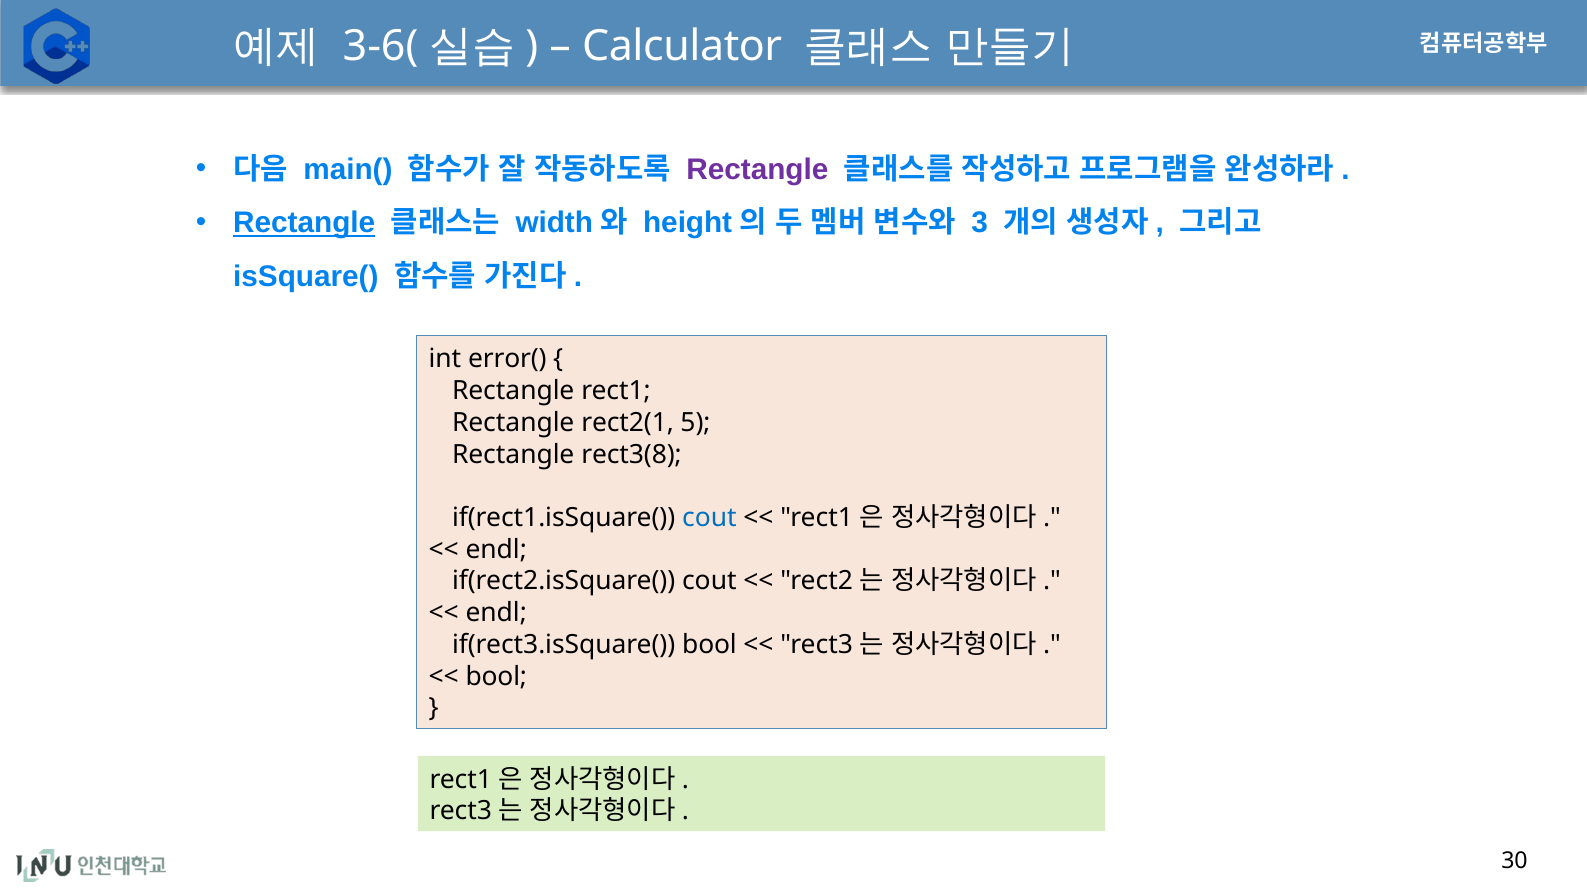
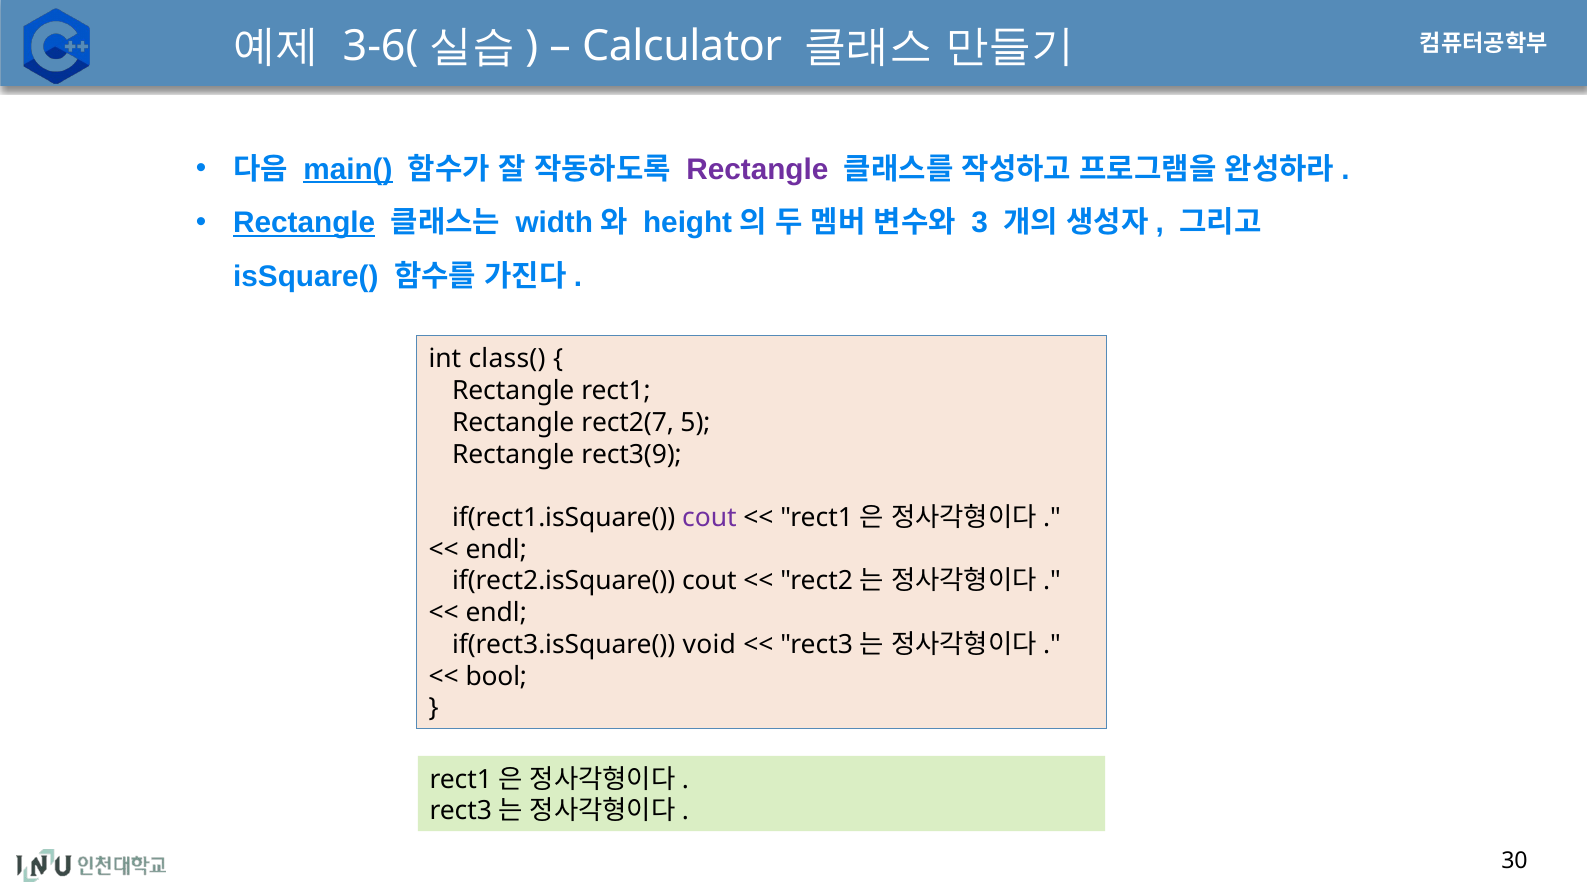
main( underline: none -> present (348, 169)
error(: error( -> class( (507, 359)
rect2(1: rect2(1 -> rect2(7 (628, 422)
rect3(8: rect3(8 -> rect3(9 (632, 454)
cout colour: blue -> purple (709, 518)
if(rect3.isSquare( bool: bool -> void (709, 645)
